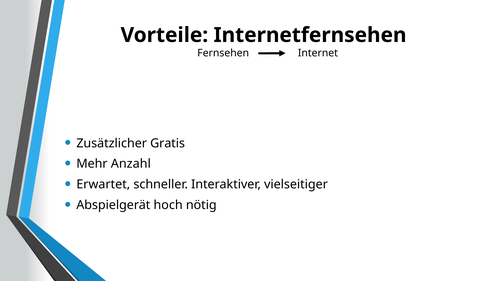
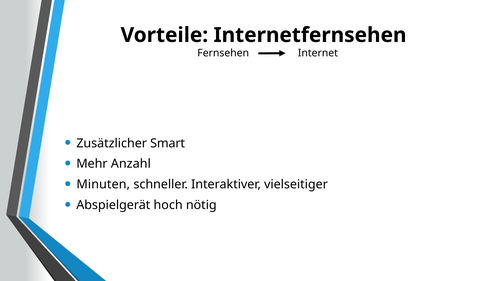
Gratis: Gratis -> Smart (168, 143)
Erwartet: Erwartet -> Minuten (103, 185)
